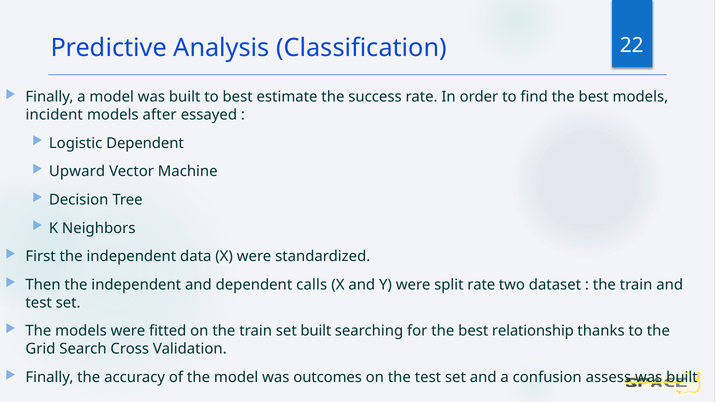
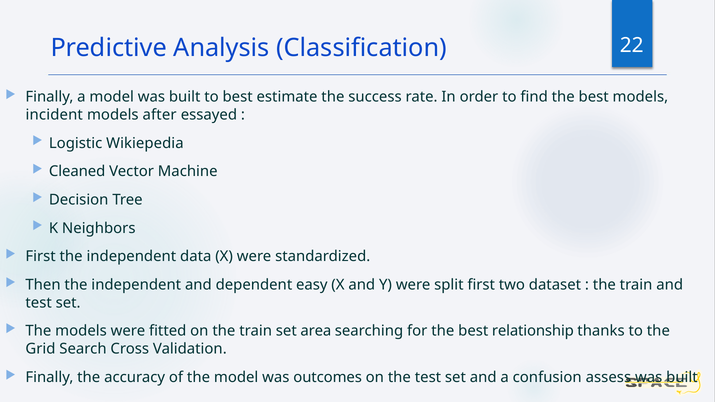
Logistic Dependent: Dependent -> Wikiepedia (145, 143)
Upward: Upward -> Cleaned (77, 172)
calls: calls -> easy (312, 285)
split rate: rate -> first (481, 285)
set built: built -> area (316, 331)
